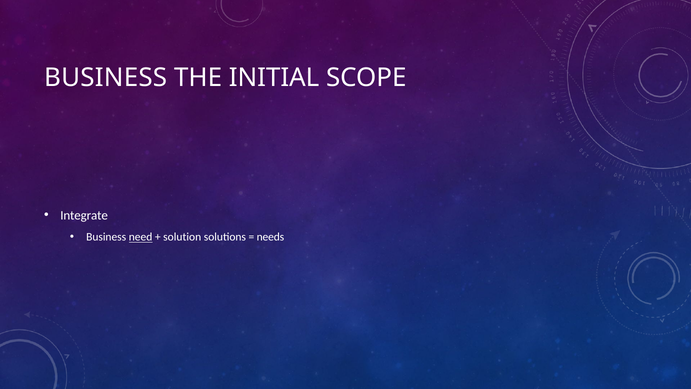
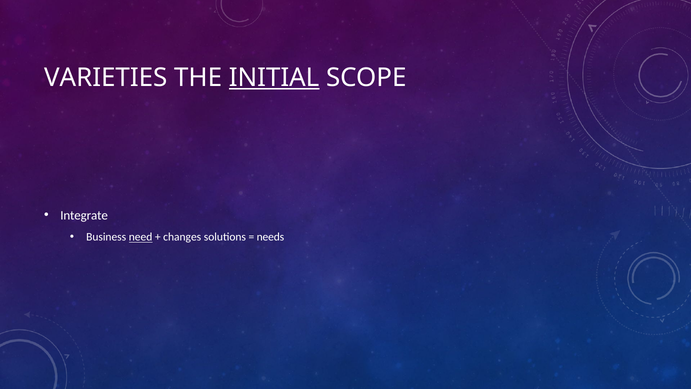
BUSINESS: BUSINESS -> VARIETIES (106, 78)
INITIAL underline: none -> present (274, 78)
solution: solution -> changes (182, 237)
